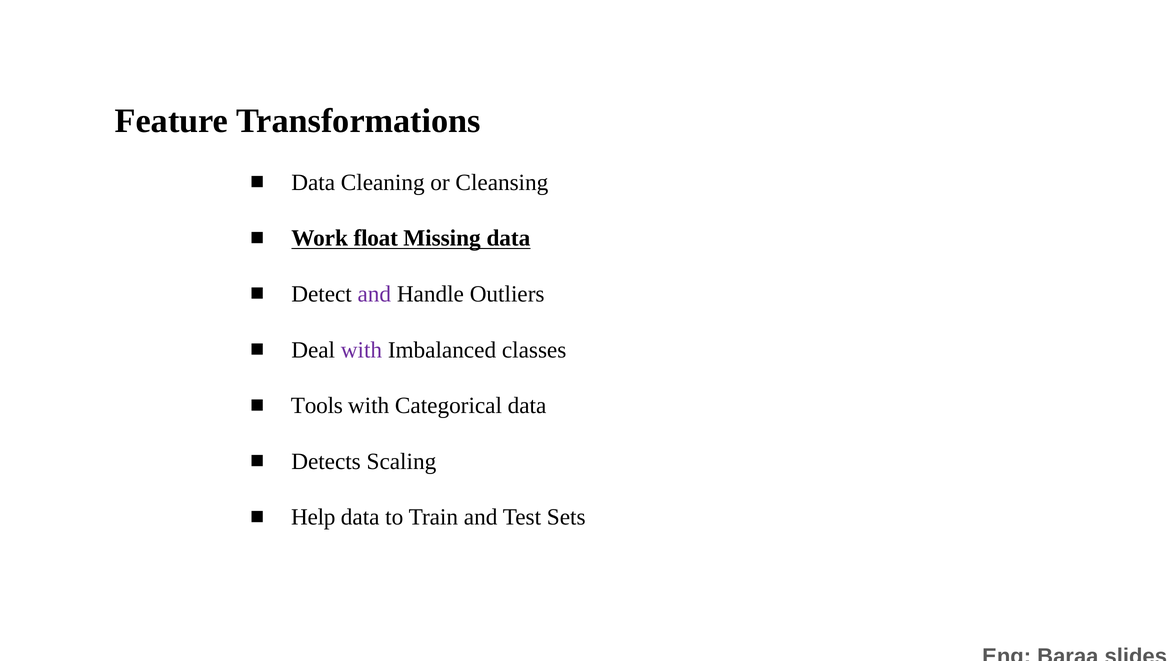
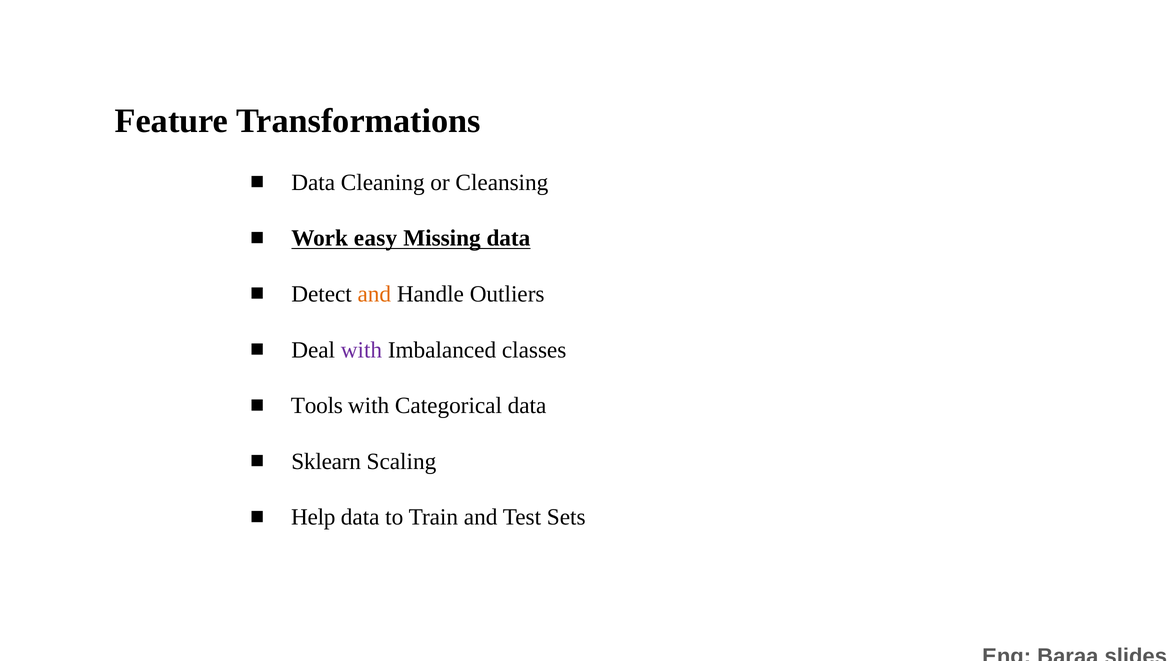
float: float -> easy (376, 238)
and colour: purple -> orange (374, 294)
Detects: Detects -> Sklearn (326, 462)
